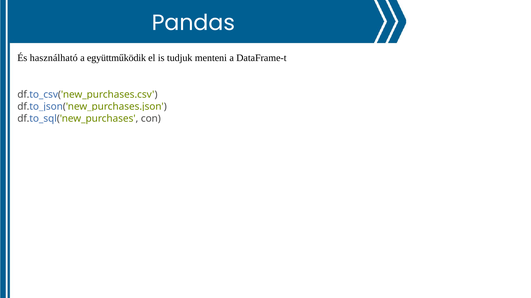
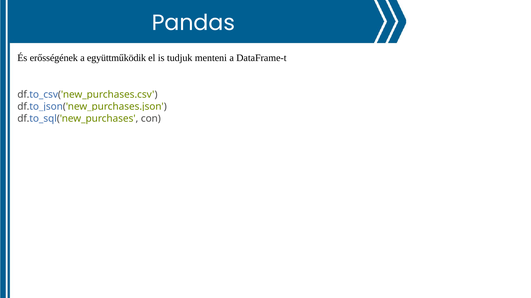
használható: használható -> erősségének (54, 58)
